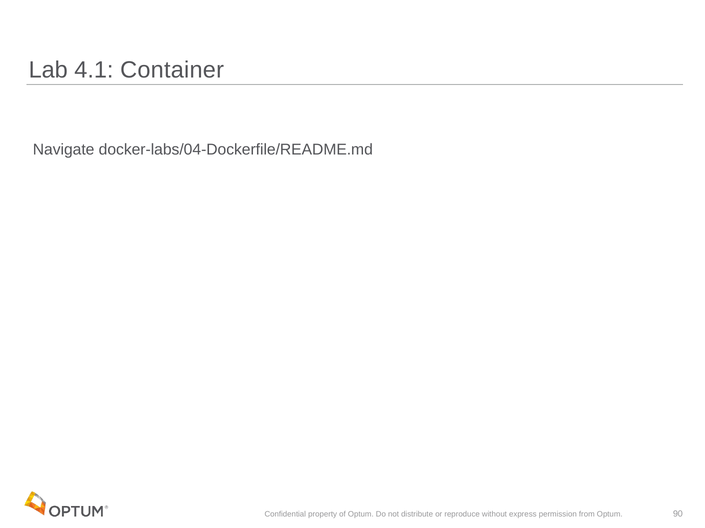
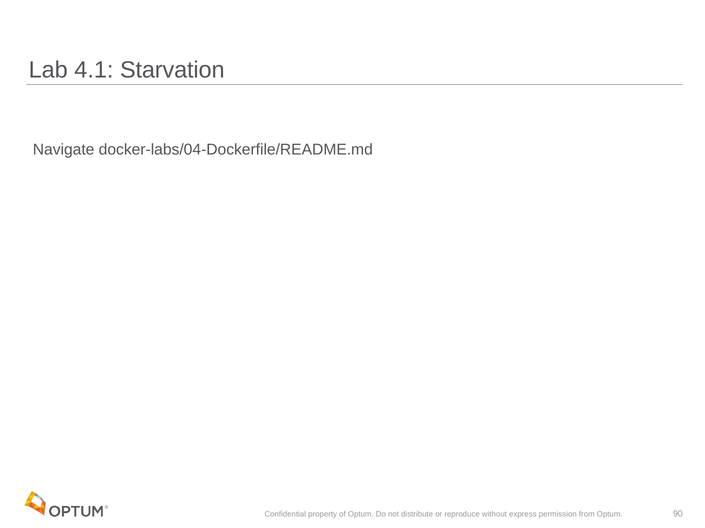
Container: Container -> Starvation (172, 70)
